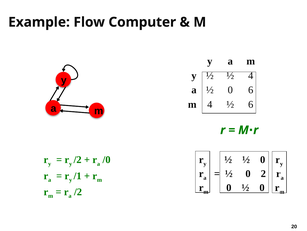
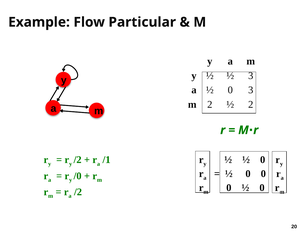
Computer: Computer -> Particular (142, 22)
½ 4: 4 -> 3 (251, 75)
0 6: 6 -> 3 (251, 90)
m 4: 4 -> 2 (210, 104)
½ 6: 6 -> 2 (251, 104)
/0: /0 -> /1 (107, 159)
0 2: 2 -> 0 (263, 173)
/1: /1 -> /0 (78, 175)
